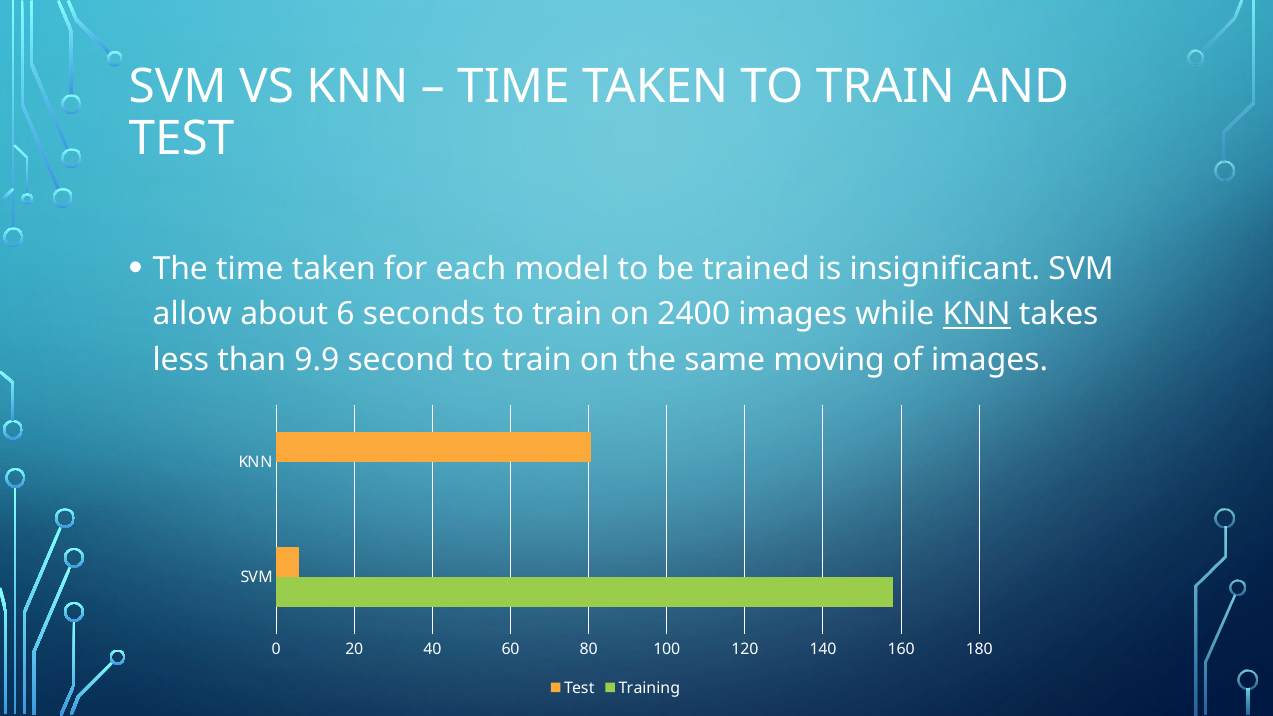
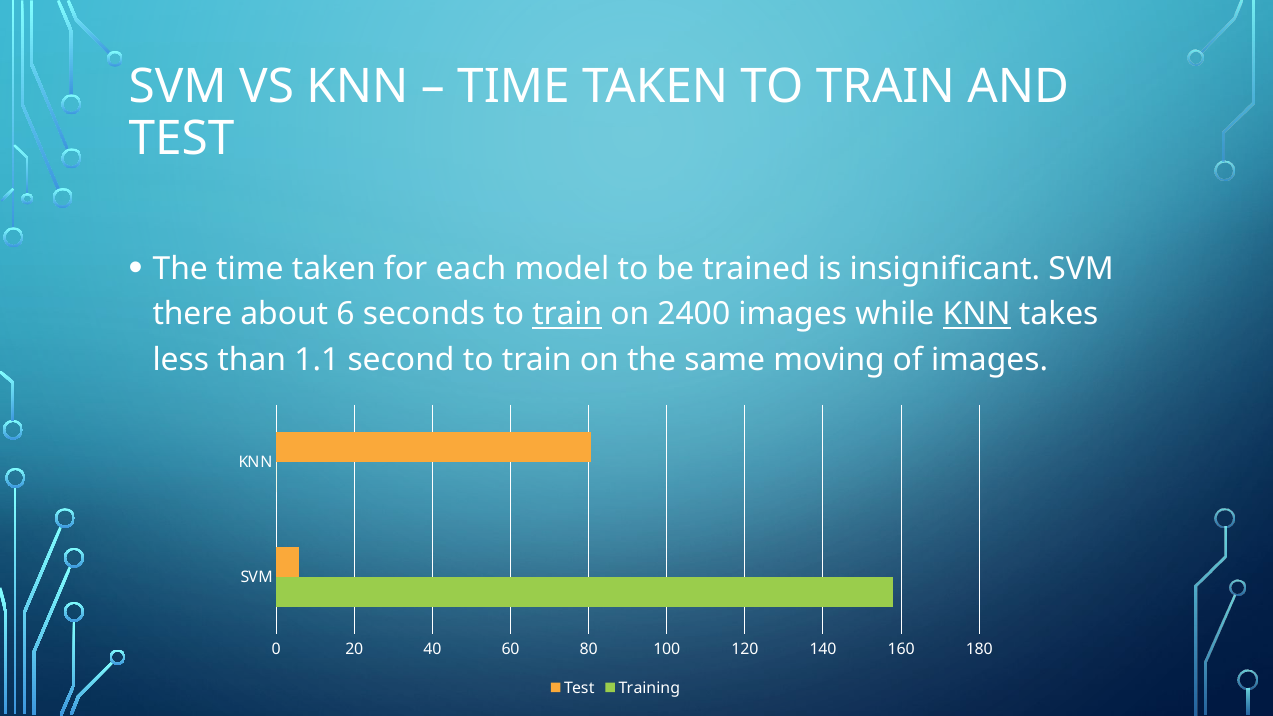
allow: allow -> there (192, 314)
train underline: none -> present (567, 314)
9.9: 9.9 -> 1.1 (317, 360)
